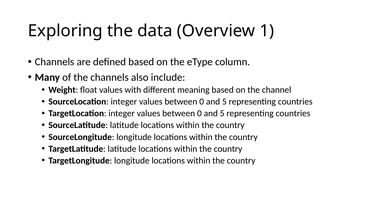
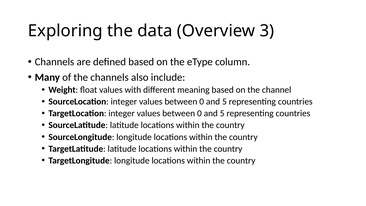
1: 1 -> 3 (267, 31)
